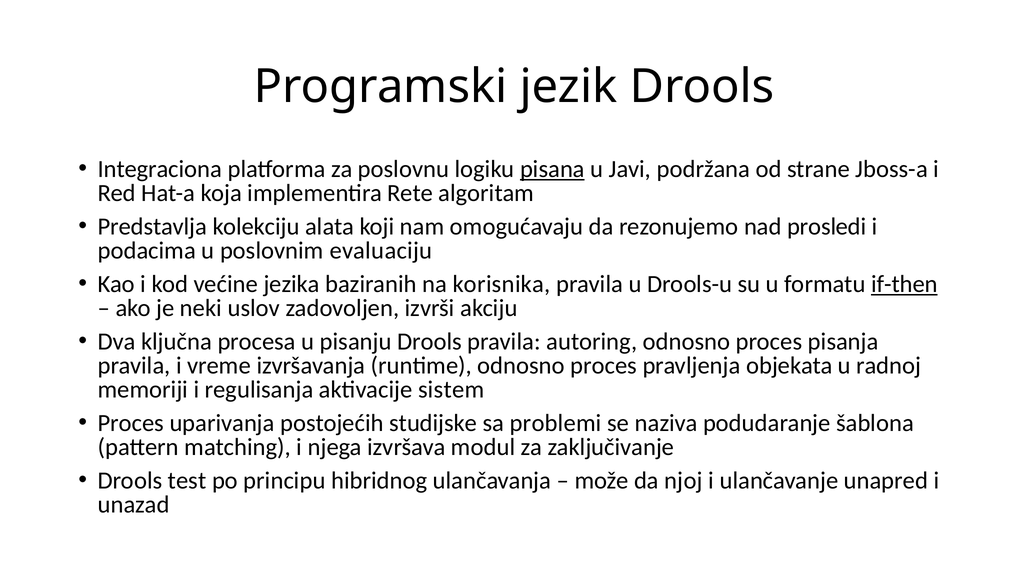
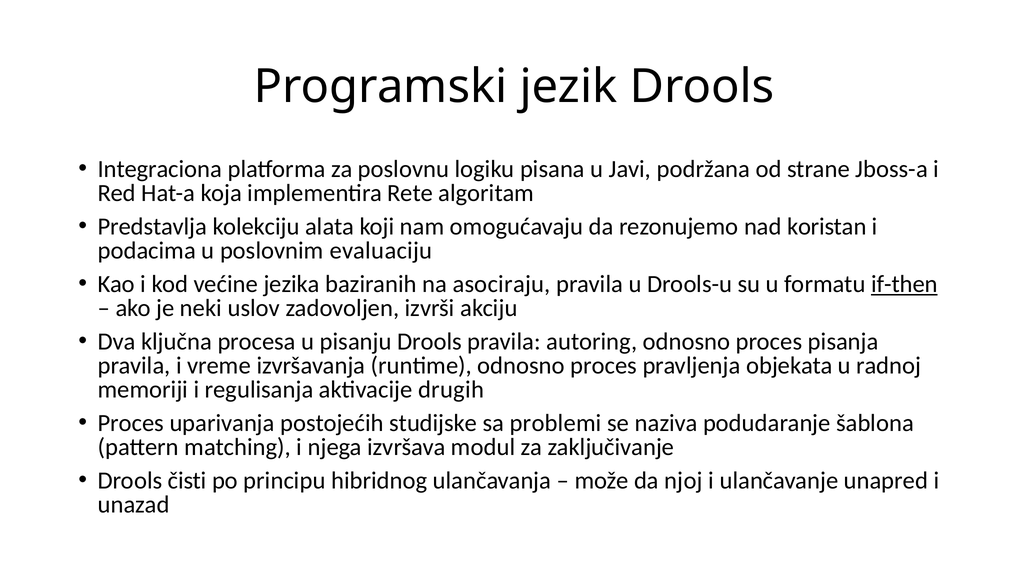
pisana underline: present -> none (552, 169)
prosledi: prosledi -> koristan (827, 226)
korisnika: korisnika -> asociraju (502, 284)
sistem: sistem -> drugih (451, 389)
test: test -> čisti (187, 480)
